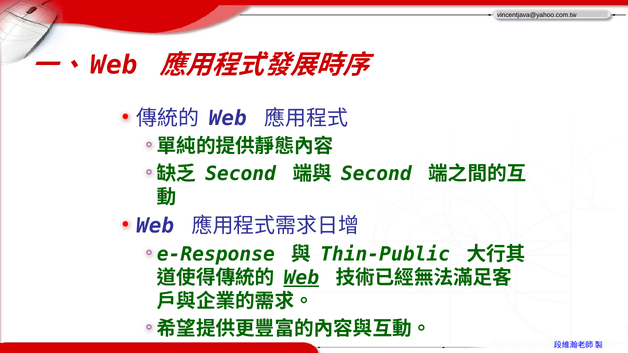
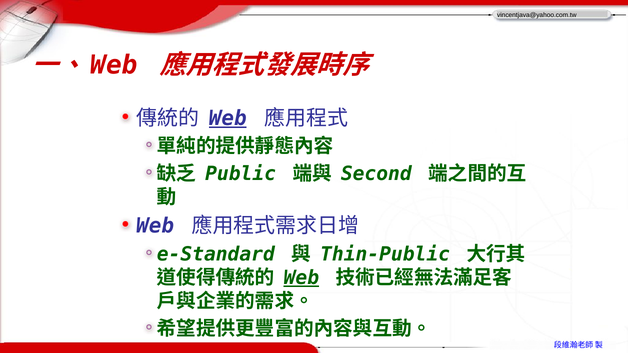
Web underline: none -> present (228, 118)
Second: Second -> Public (241, 174)
e-Response: e-Response -> e-Standard (216, 254)
